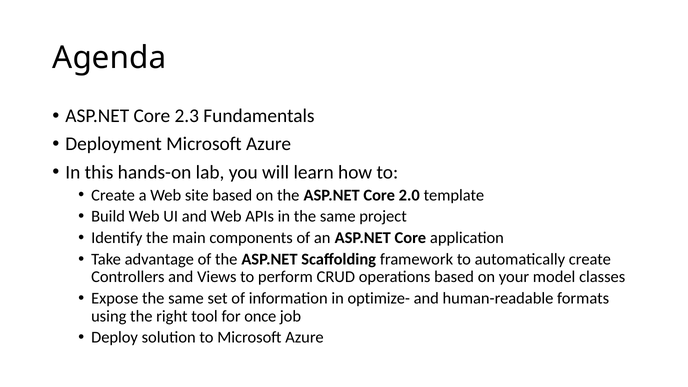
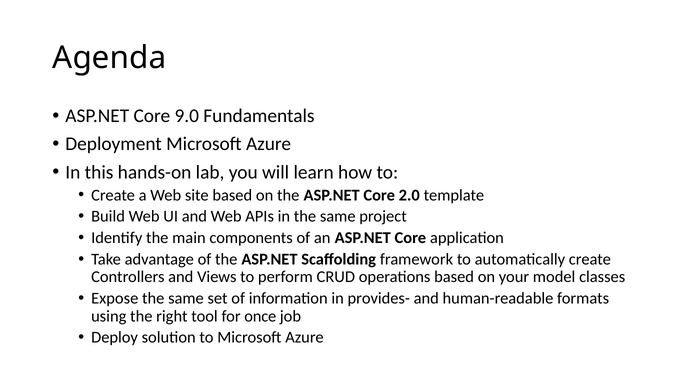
2.3: 2.3 -> 9.0 (187, 116)
optimize-: optimize- -> provides- (379, 298)
